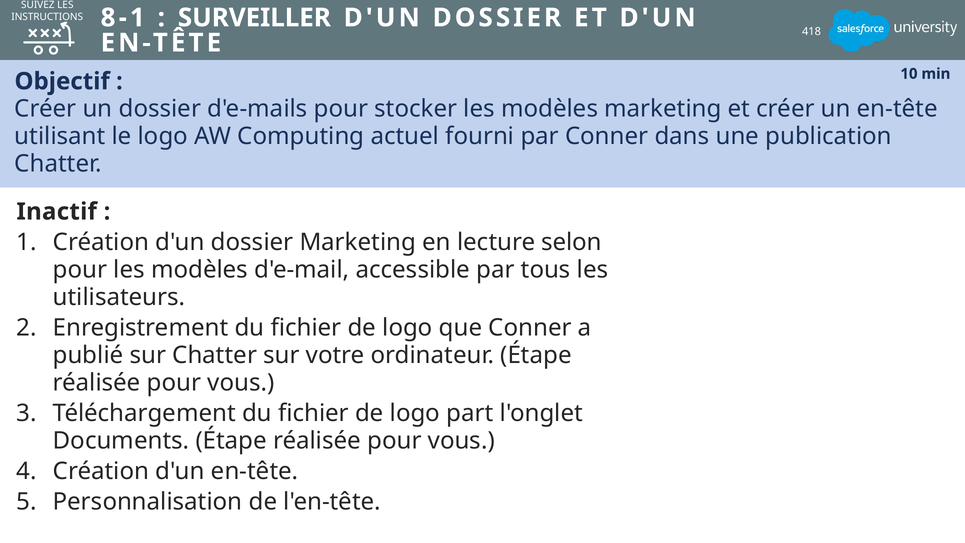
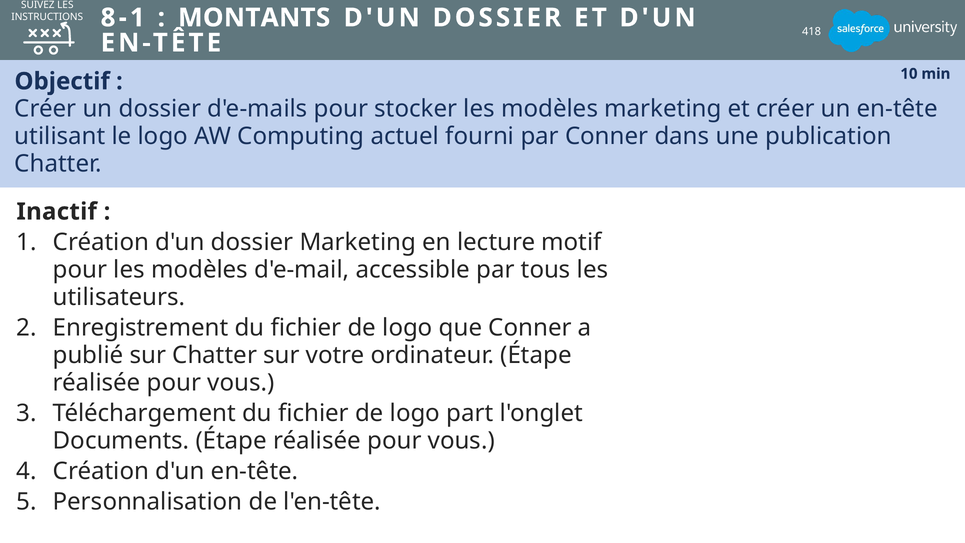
SURVEILLER: SURVEILLER -> MONTANTS (254, 18)
selon: selon -> motif (571, 242)
